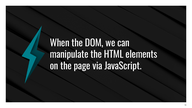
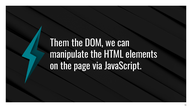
When: When -> Them (60, 43)
